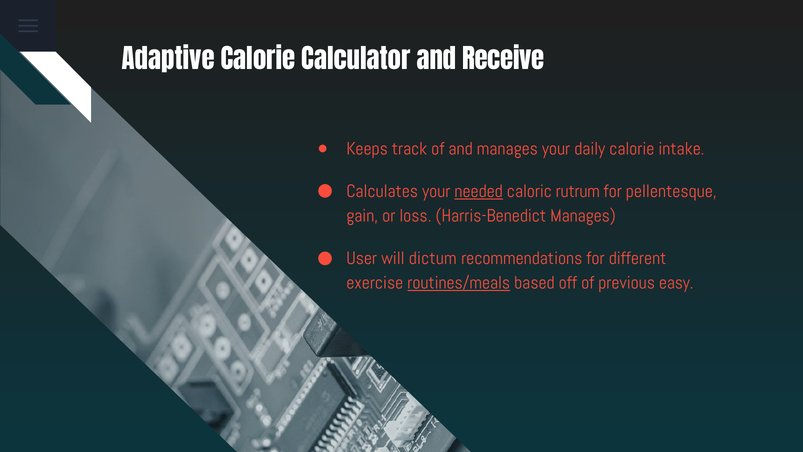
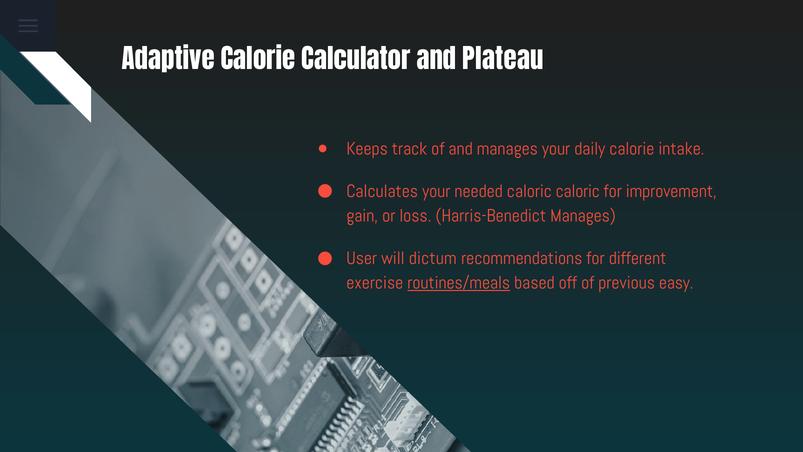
Receive: Receive -> Plateau (503, 61)
needed underline: present -> none (479, 191)
caloric rutrum: rutrum -> caloric (578, 191)
pellentesque: pellentesque -> improvement (671, 191)
